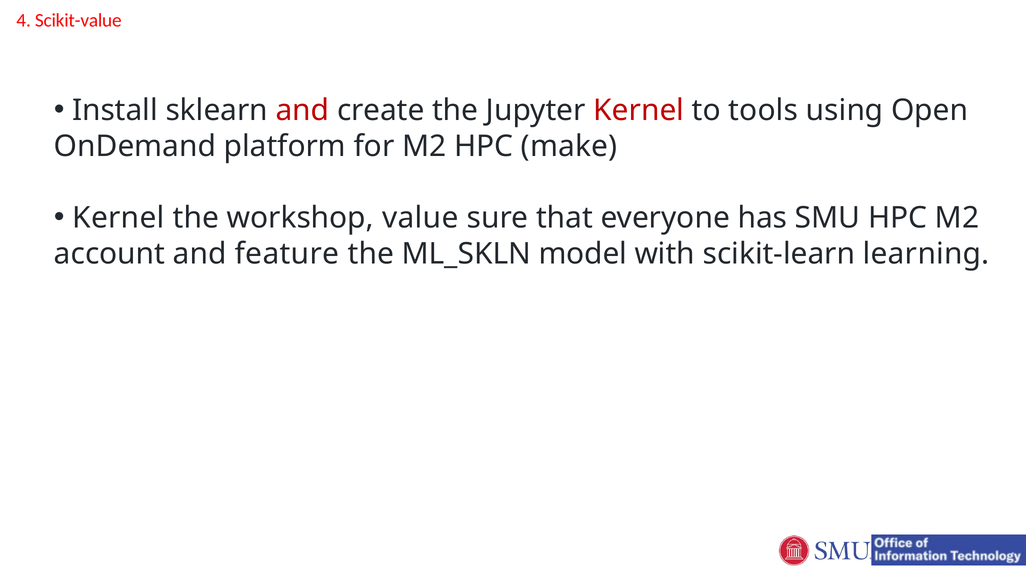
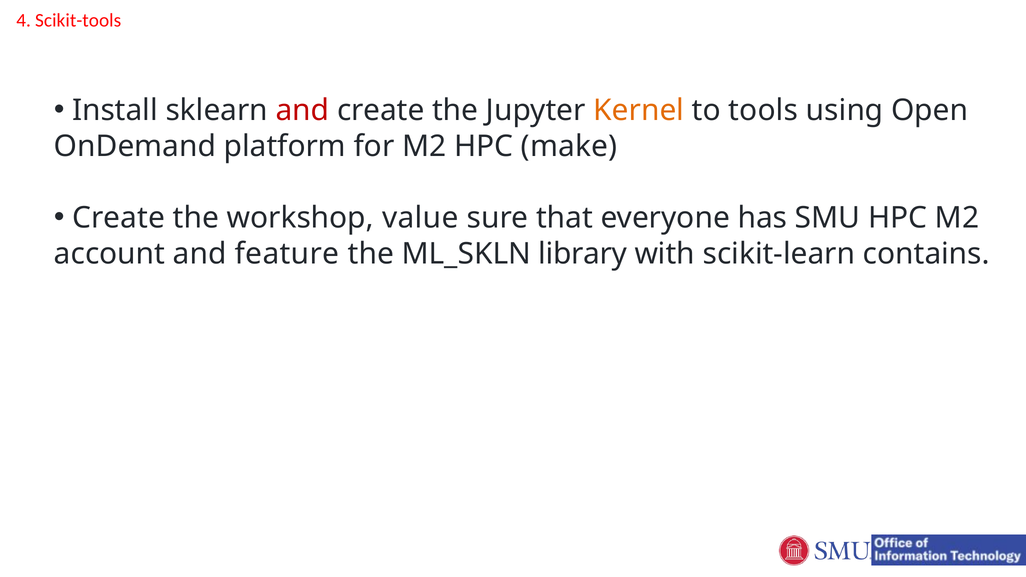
Scikit-value: Scikit-value -> Scikit-tools (78, 20)
Kernel colour: red -> orange (639, 110)
Kernel: Kernel -> Create (119, 218)
model: model -> library (583, 254)
learning: learning -> contains (926, 254)
